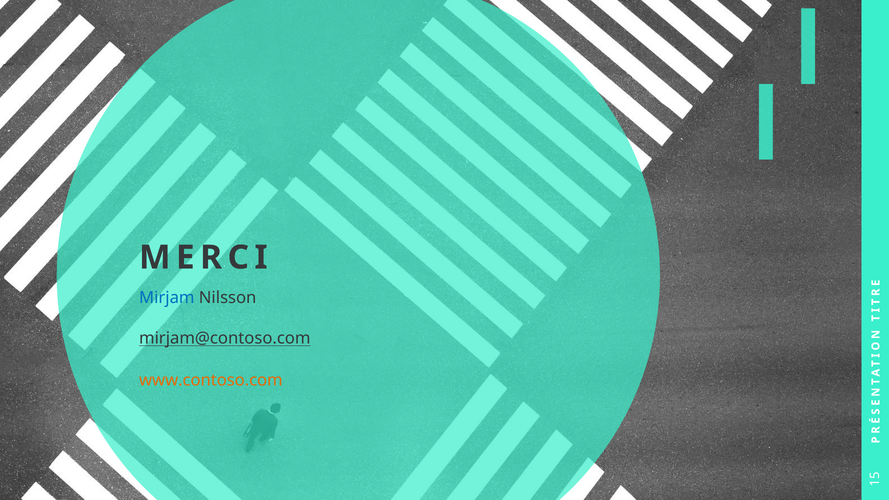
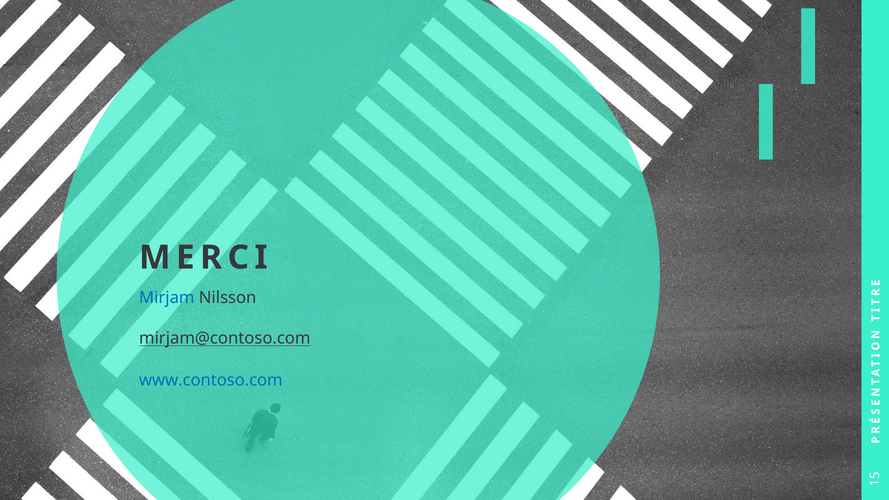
www.contoso.com colour: orange -> blue (211, 380)
